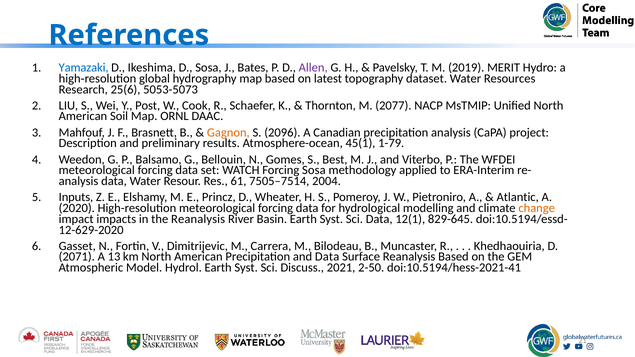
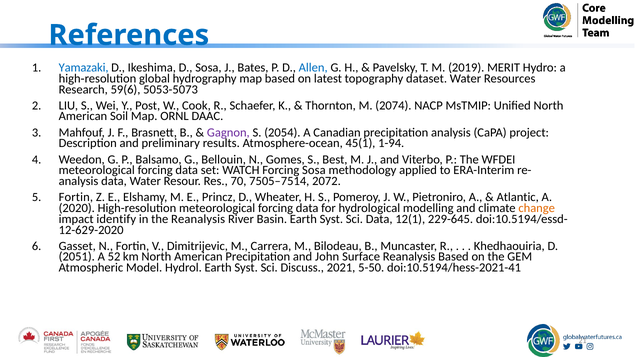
Allen colour: purple -> blue (313, 68)
25(6: 25(6 -> 59(6 (126, 89)
2077: 2077 -> 2074 (393, 106)
Gagnon colour: orange -> purple (228, 133)
2096: 2096 -> 2054 (282, 133)
1-79: 1-79 -> 1-94 (391, 143)
61: 61 -> 70 (238, 181)
2004: 2004 -> 2072 (327, 181)
Inputs: Inputs -> Fortin (76, 197)
impacts: impacts -> identify (116, 219)
829-645: 829-645 -> 229-645 (451, 219)
2071: 2071 -> 2051 (77, 257)
13: 13 -> 52 (114, 257)
and Data: Data -> John (327, 257)
2-50: 2-50 -> 5-50 (371, 268)
